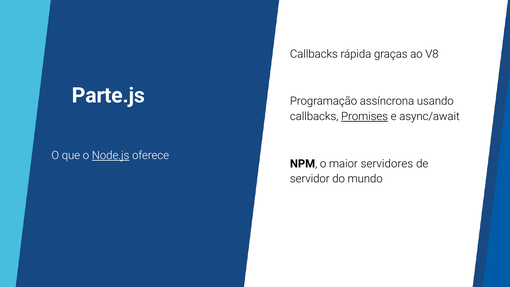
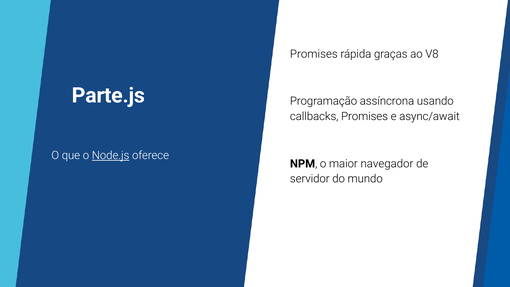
Callbacks: Callbacks -> Promises (314, 54)
Promises underline: present -> none (365, 116)
servidores: servidores -> navegador (387, 164)
